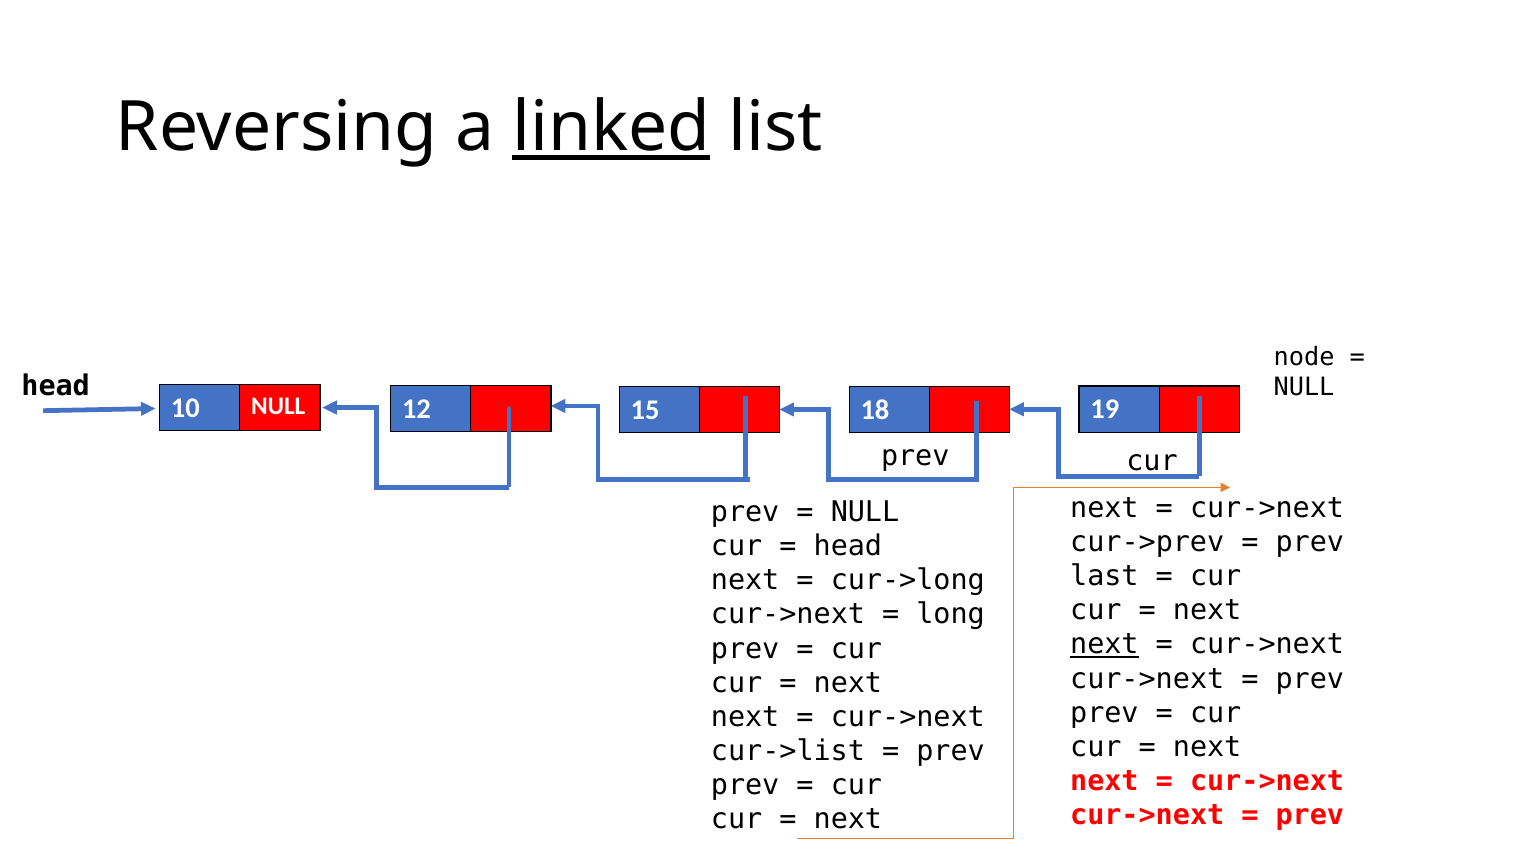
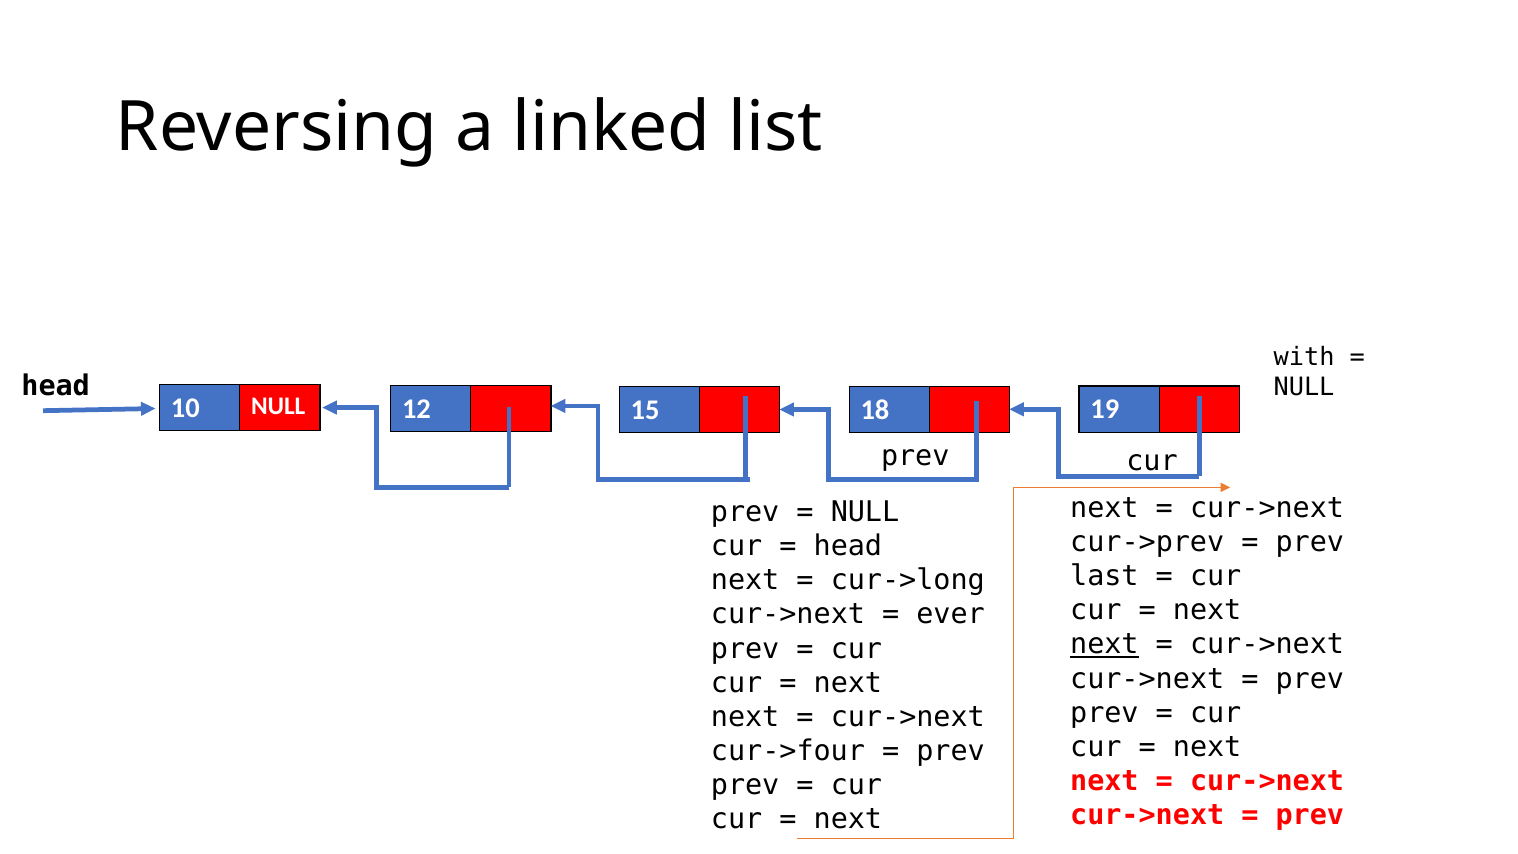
linked underline: present -> none (611, 128)
node: node -> with (1304, 357)
long: long -> ever (951, 614)
cur->list: cur->list -> cur->four (788, 751)
